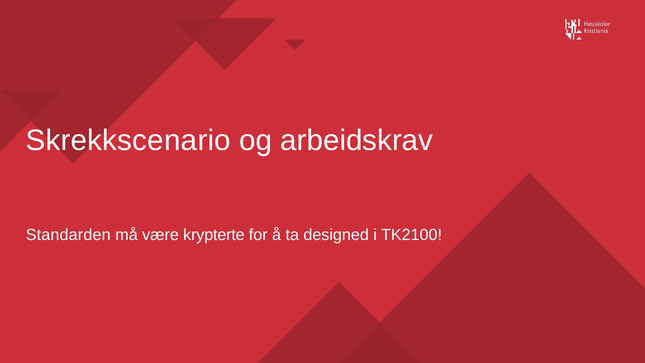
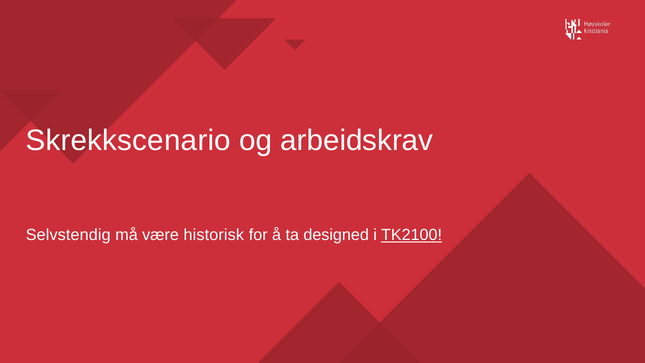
Standarden: Standarden -> Selvstendig (68, 235)
krypterte: krypterte -> historisk (214, 235)
TK2100 underline: none -> present (412, 235)
